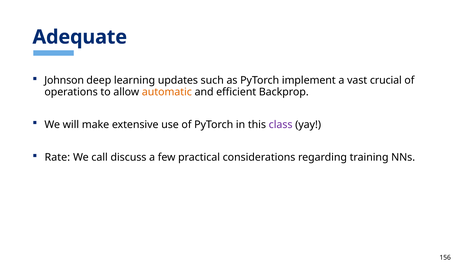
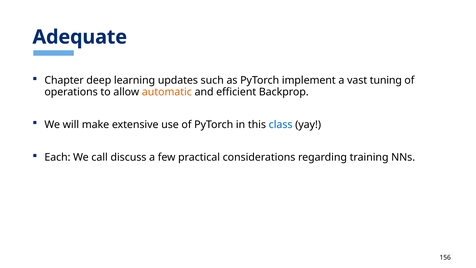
Johnson: Johnson -> Chapter (64, 80)
crucial: crucial -> tuning (386, 80)
class colour: purple -> blue (281, 125)
Rate: Rate -> Each (57, 157)
